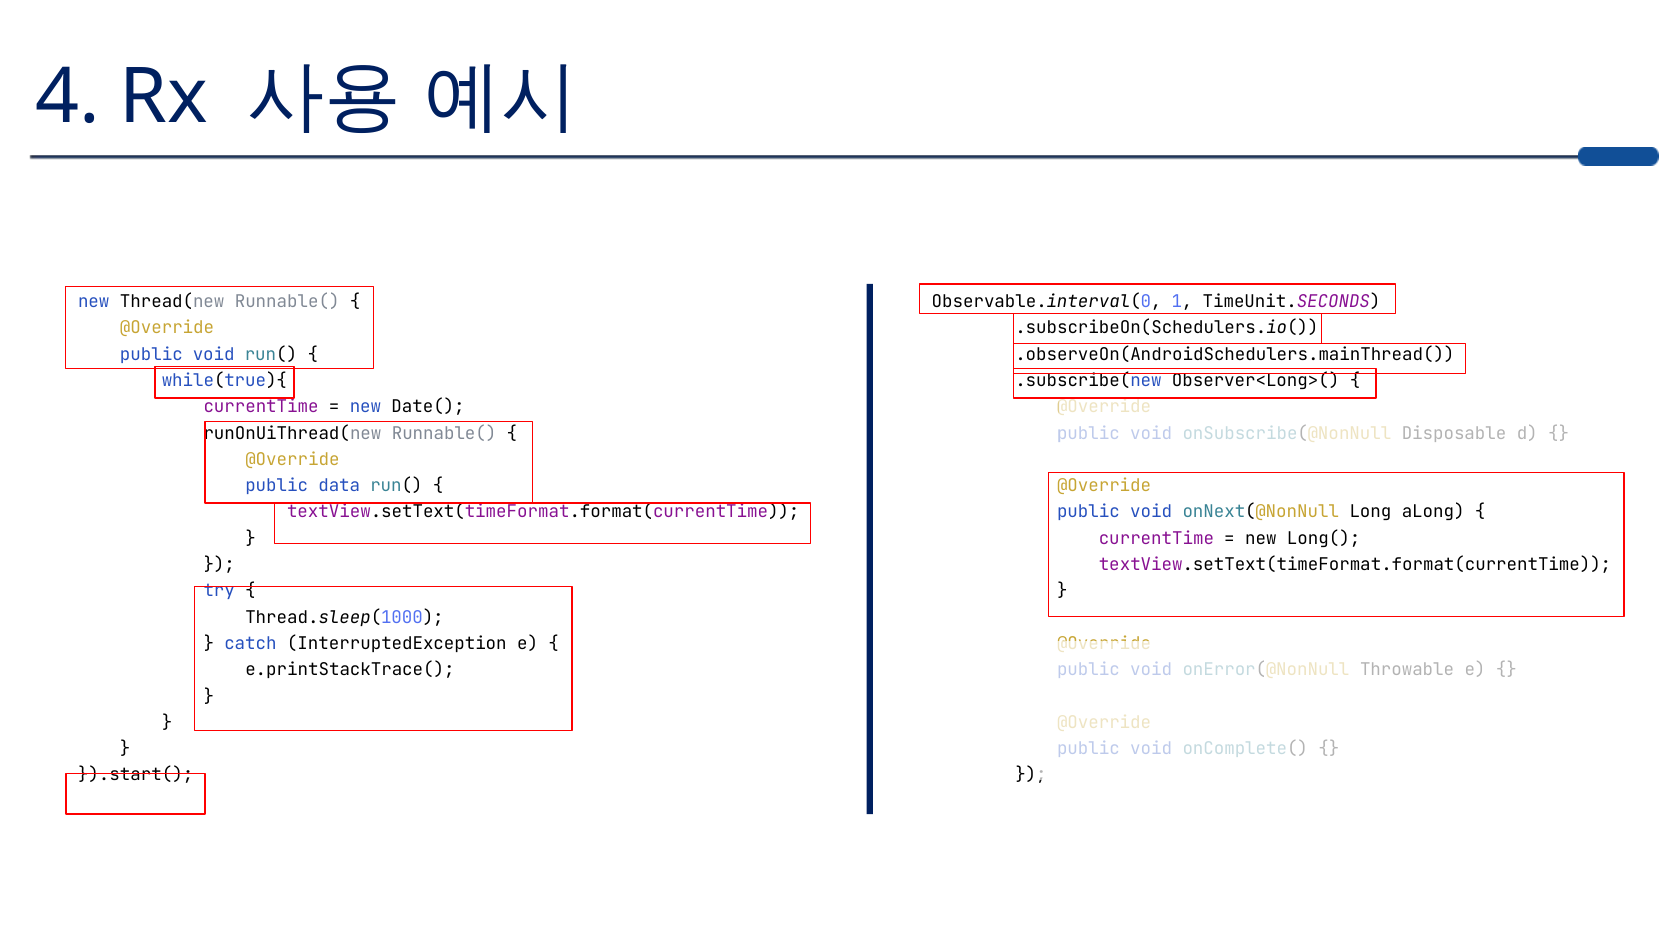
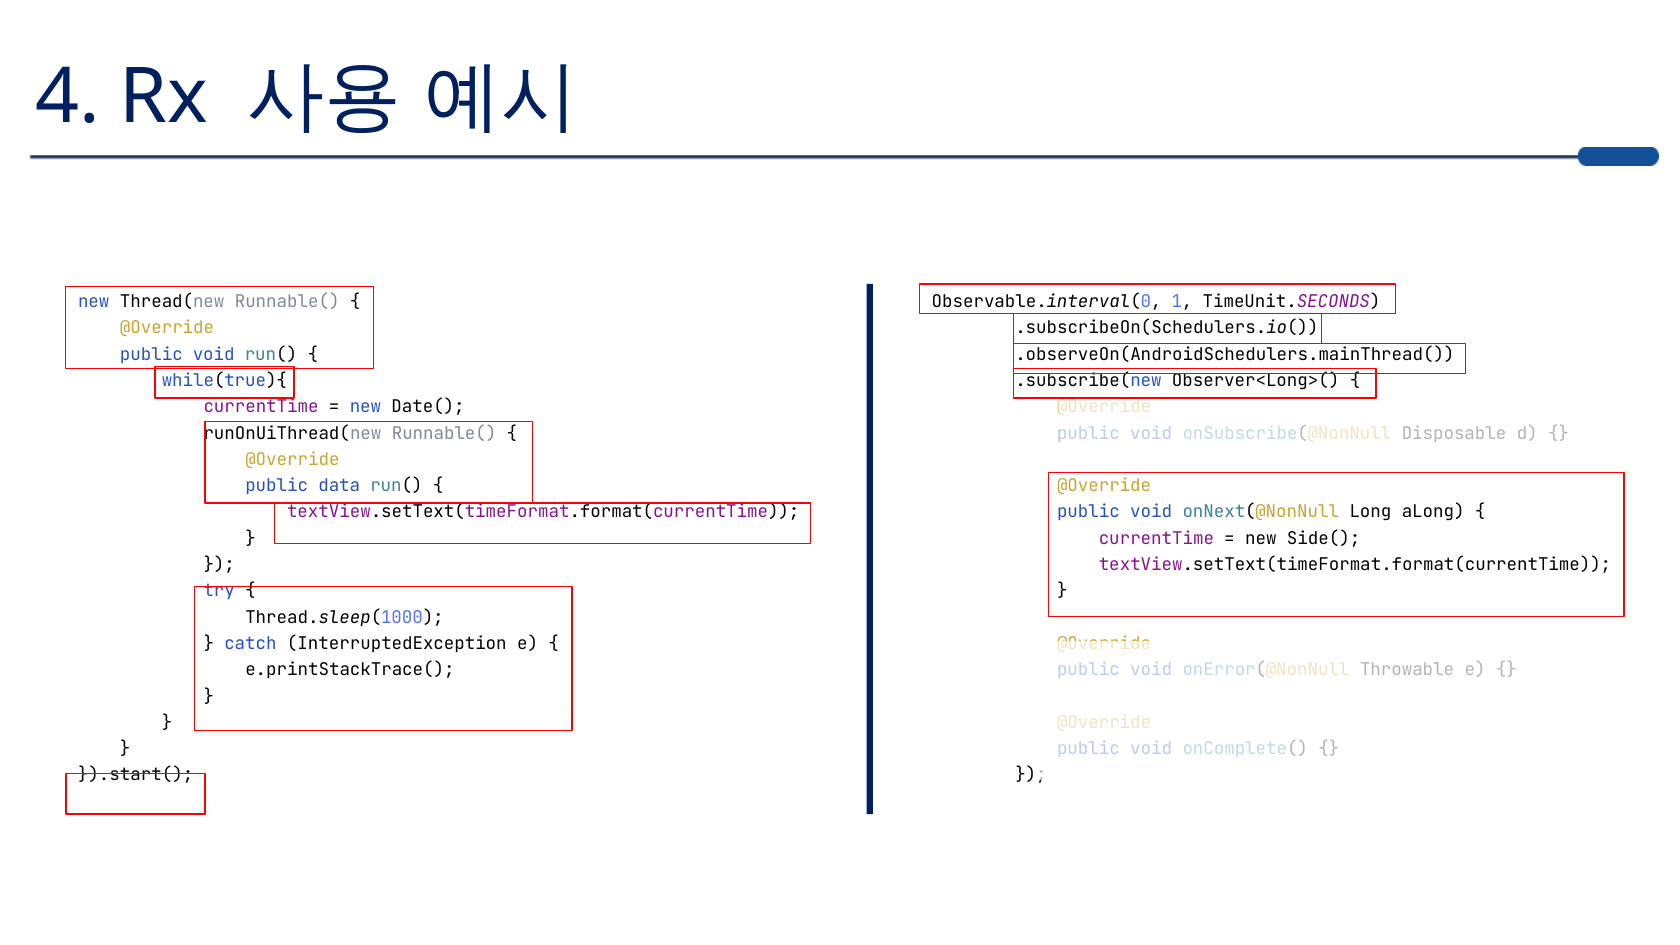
Long(: Long( -> Side( (1324, 538)
